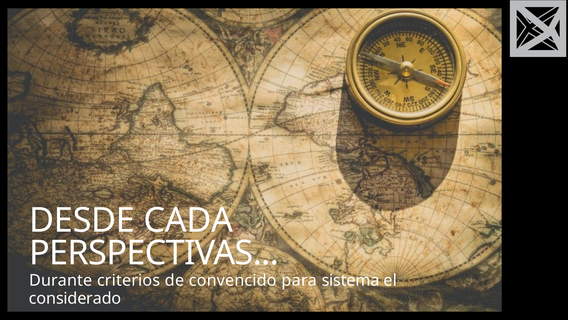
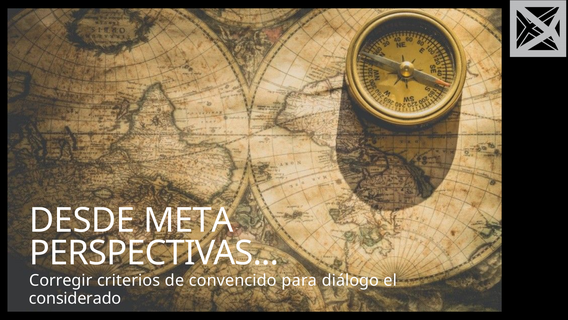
CADA: CADA -> META (188, 220)
Durante: Durante -> Corregir (61, 280)
sistema: sistema -> diálogo (350, 280)
